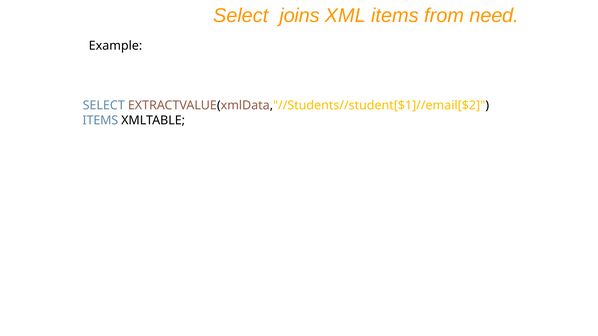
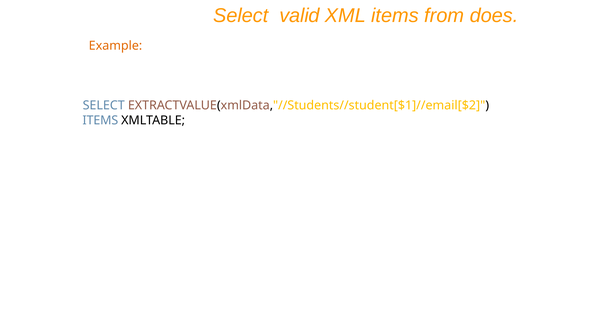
joins: joins -> valid (300, 16)
need: need -> does (494, 16)
Example colour: black -> orange (115, 46)
